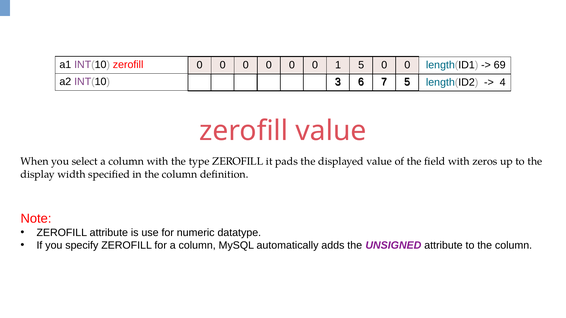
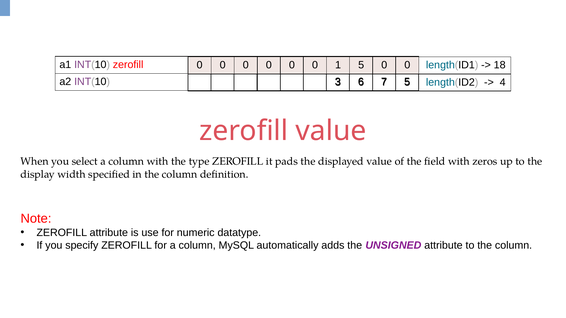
69: 69 -> 18 (500, 65)
